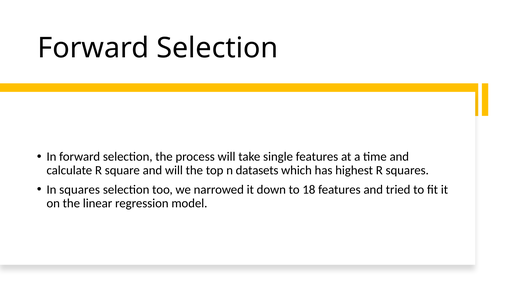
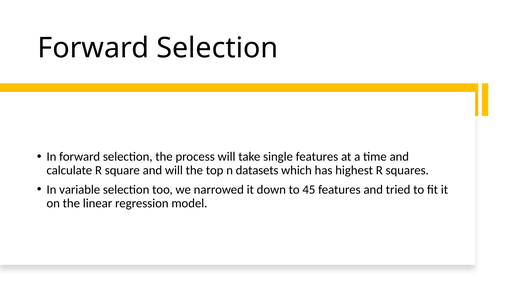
In squares: squares -> variable (80, 190)
18: 18 -> 45 (309, 190)
